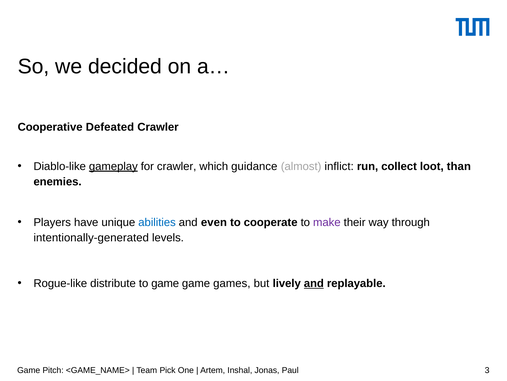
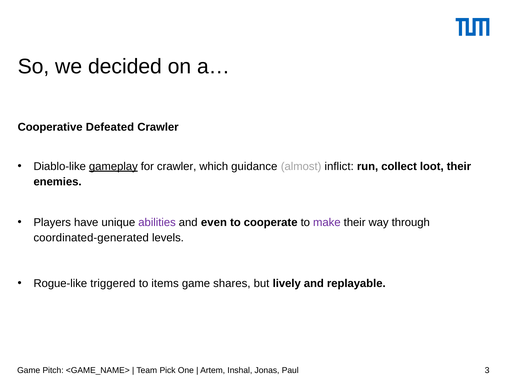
loot than: than -> their (459, 166)
abilities colour: blue -> purple (157, 222)
intentionally-generated: intentionally-generated -> coordinated-generated (91, 237)
distribute: distribute -> triggered (113, 283)
to game: game -> items (165, 283)
games: games -> shares (232, 283)
and underline: present -> none (314, 283)
